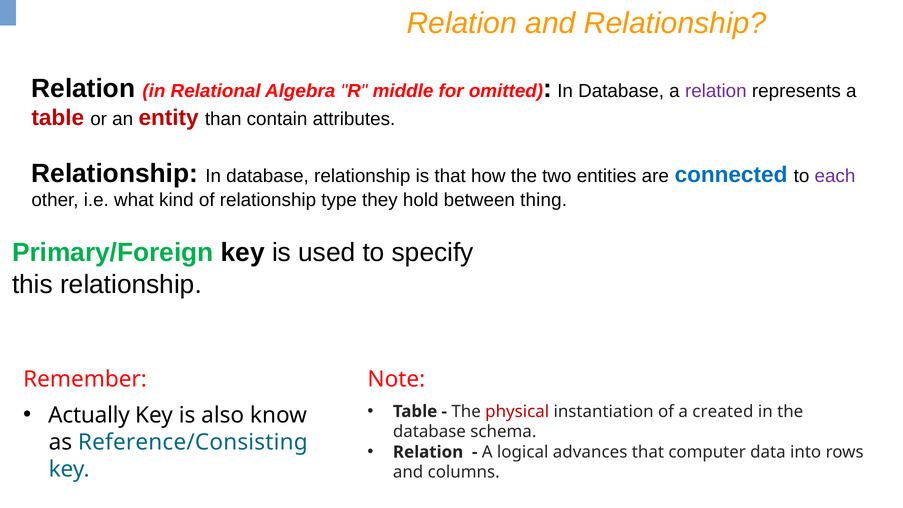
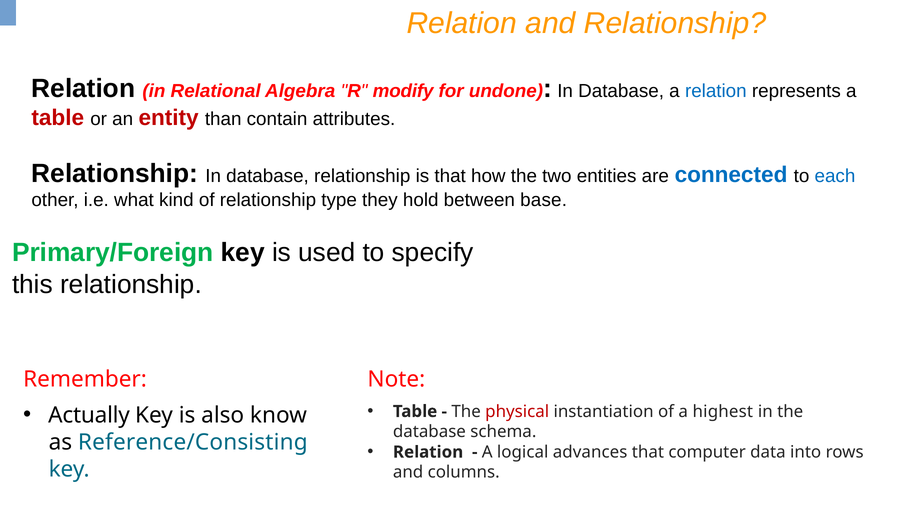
middle: middle -> modify (403, 91)
omitted: omitted -> undone (506, 91)
relation colour: purple -> blue (716, 91)
each colour: purple -> blue (835, 176)
thing: thing -> base (544, 200)
created: created -> highest (723, 411)
